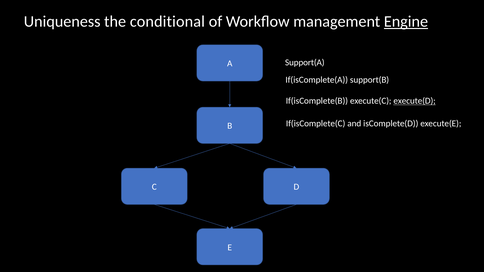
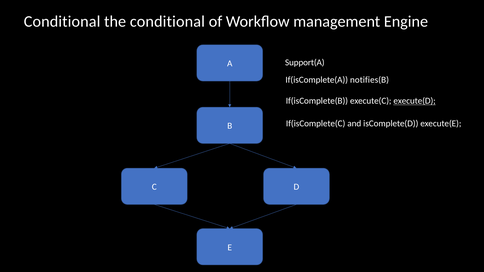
Uniqueness: Uniqueness -> Conditional (62, 22)
Engine underline: present -> none (406, 22)
support(B: support(B -> notifies(B (369, 80)
